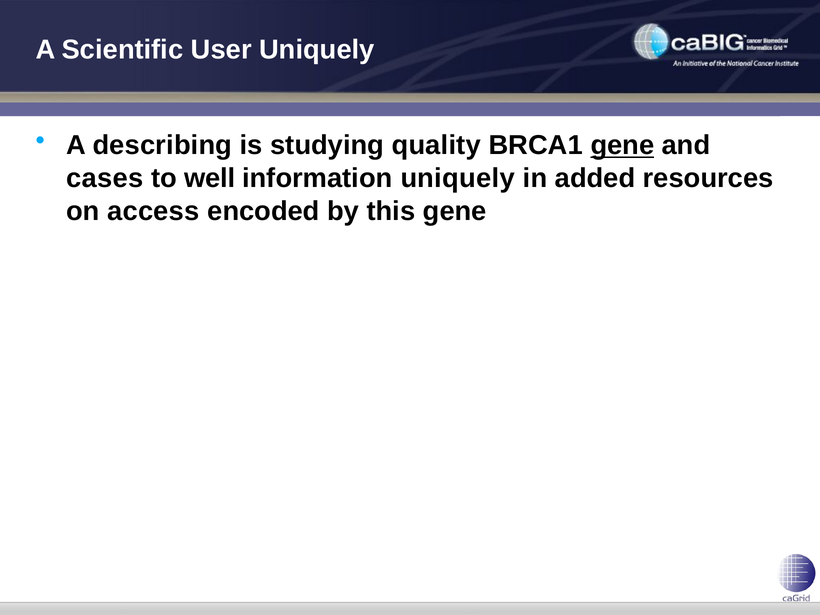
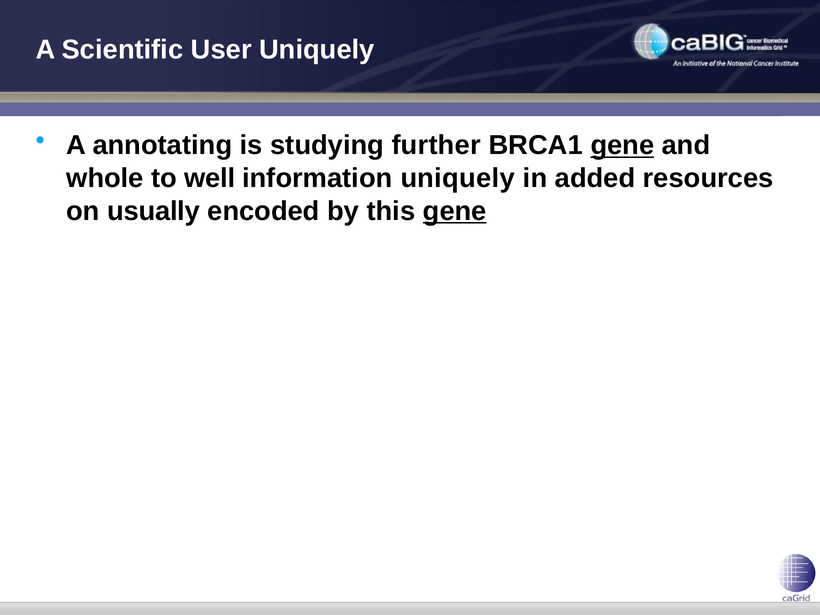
describing: describing -> annotating (162, 145)
quality: quality -> further (436, 145)
cases: cases -> whole (105, 178)
access: access -> usually (154, 211)
gene underline: none -> present (455, 211)
